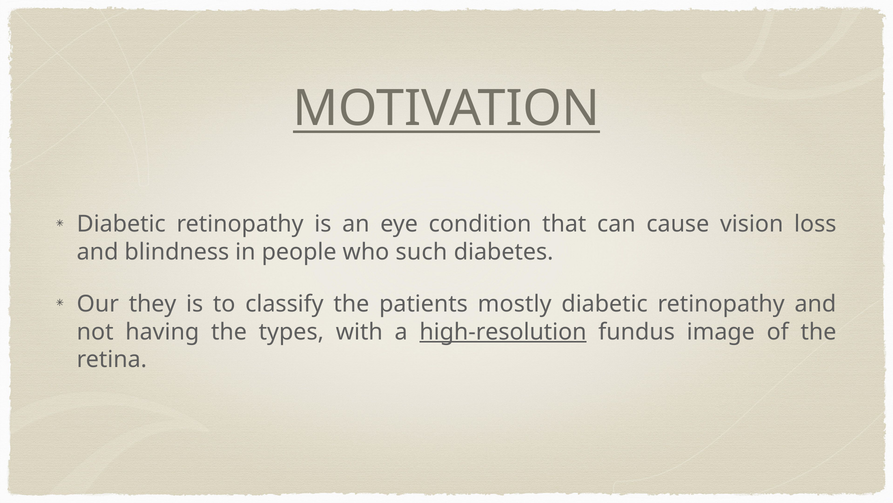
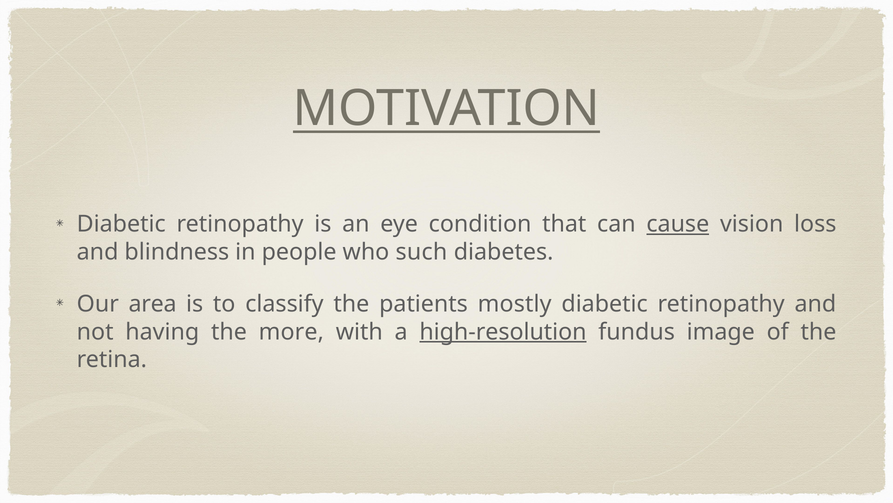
cause underline: none -> present (678, 224)
they: they -> area (153, 303)
types: types -> more (291, 331)
